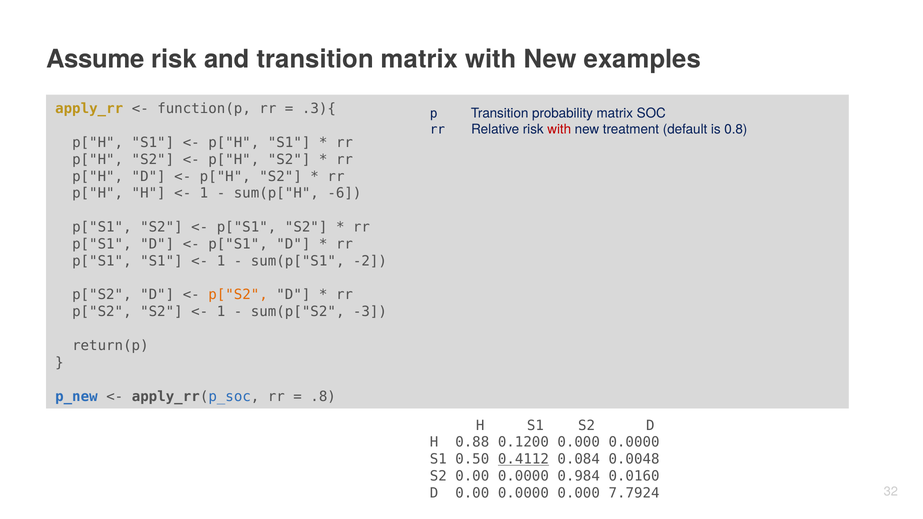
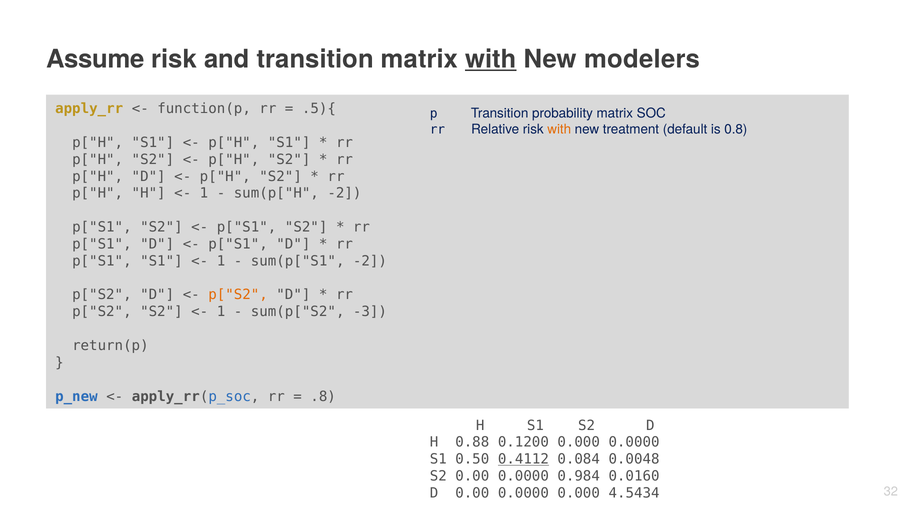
with underline: none -> present (491, 59)
examples: examples -> modelers (642, 59)
.3){: .3){ -> .5){ (319, 109)
with colour: red -> orange (559, 130)
sum(p["H -6: -6 -> -2 (344, 193)
7.7924: 7.7924 -> 4.5434 (634, 493)
